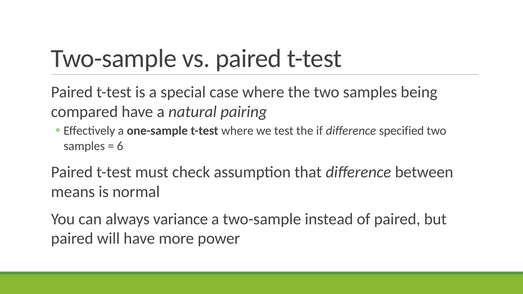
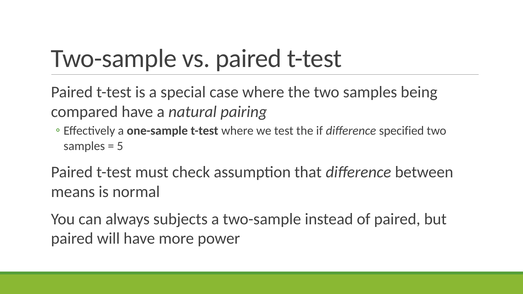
6: 6 -> 5 (120, 146)
variance: variance -> subjects (180, 219)
